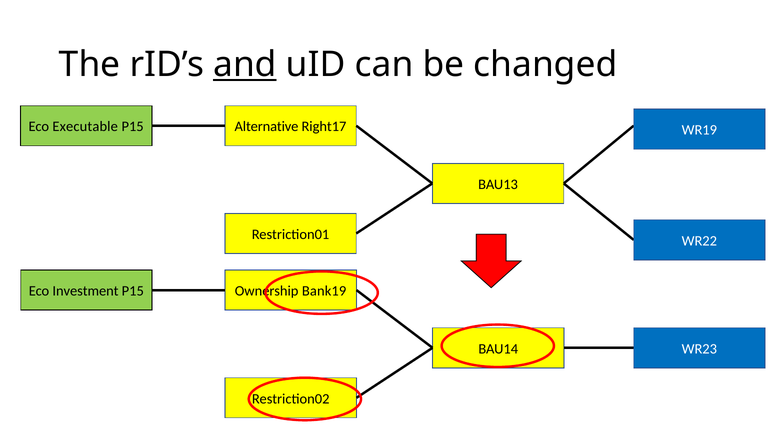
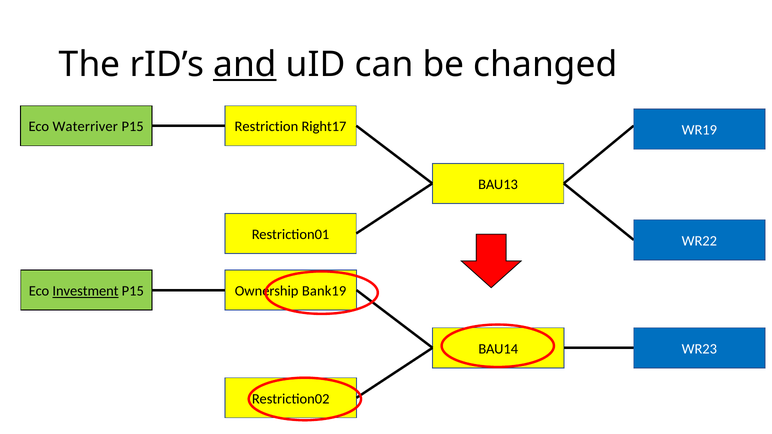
Executable: Executable -> Waterriver (85, 127)
Alternative: Alternative -> Restriction (266, 127)
Investment underline: none -> present (86, 291)
